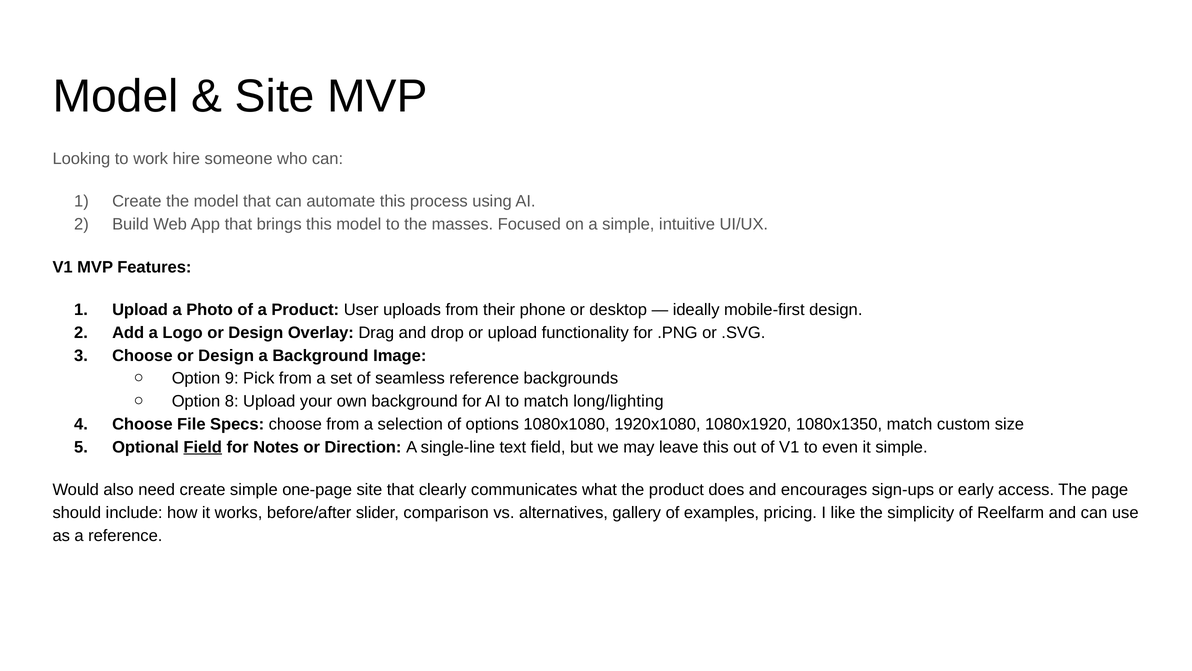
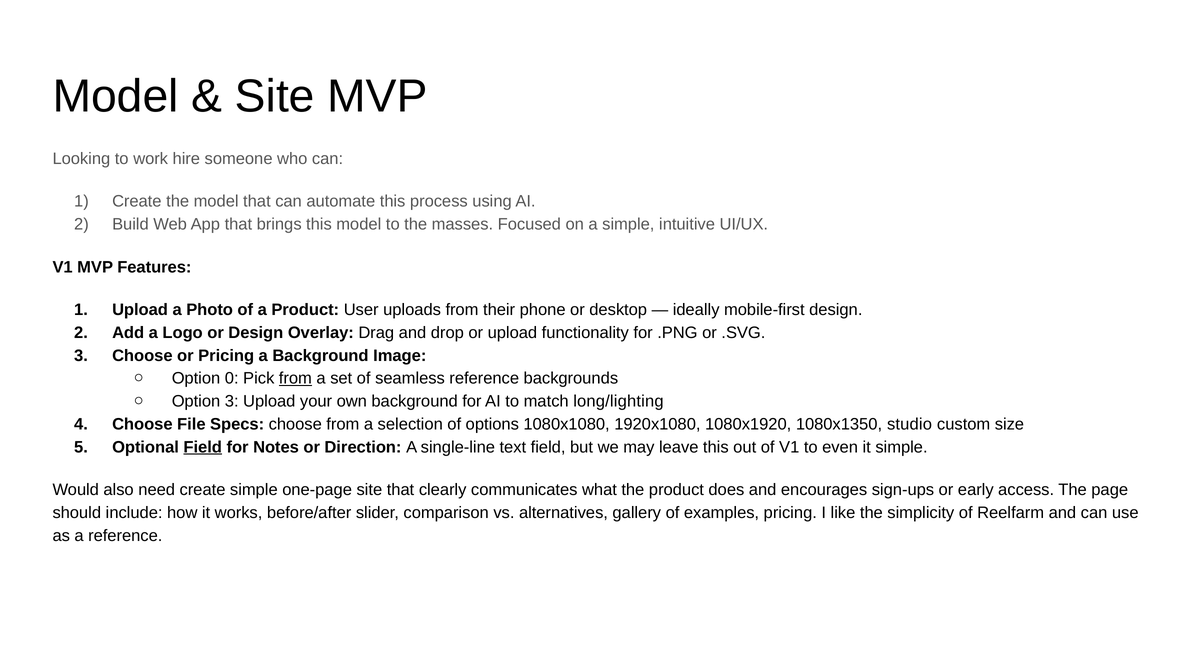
Choose or Design: Design -> Pricing (226, 355)
9: 9 -> 0 (232, 378)
from underline: none -> present (295, 378)
Option 8: 8 -> 3 (232, 401)
1080x1350 match: match -> studio (910, 424)
